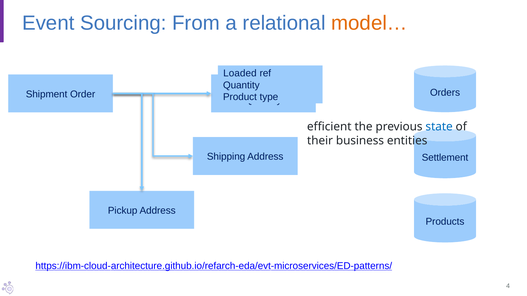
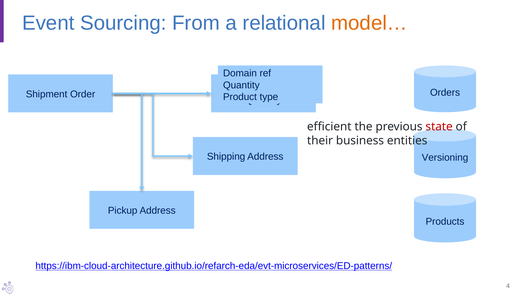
Loaded: Loaded -> Domain (240, 73)
state colour: blue -> red (439, 127)
Settlement: Settlement -> Versioning (445, 158)
